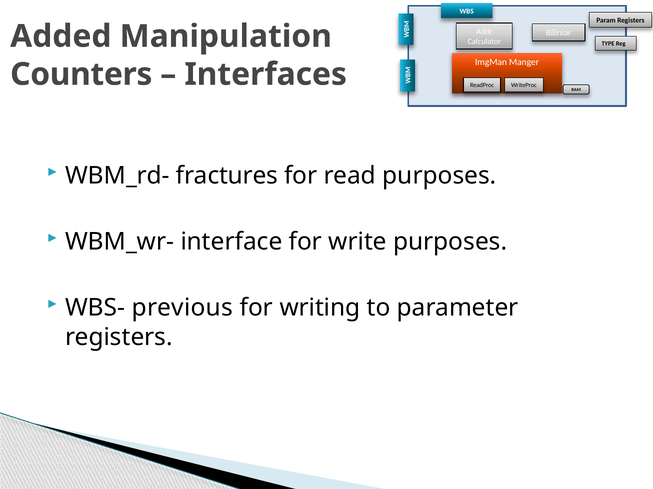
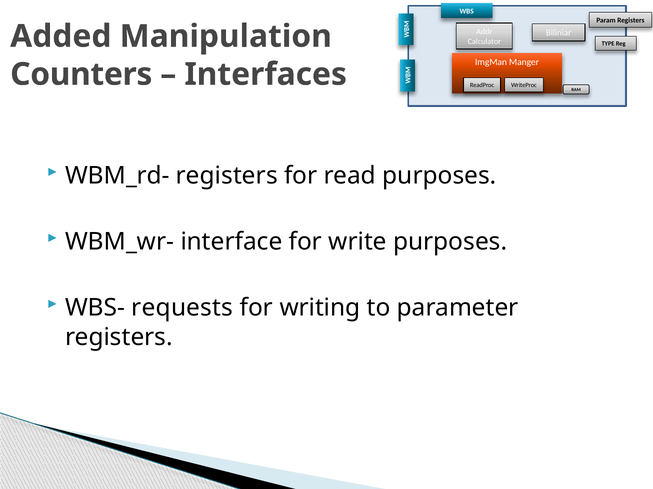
WBM_rd- fractures: fractures -> registers (227, 176)
previous: previous -> requests (182, 308)
